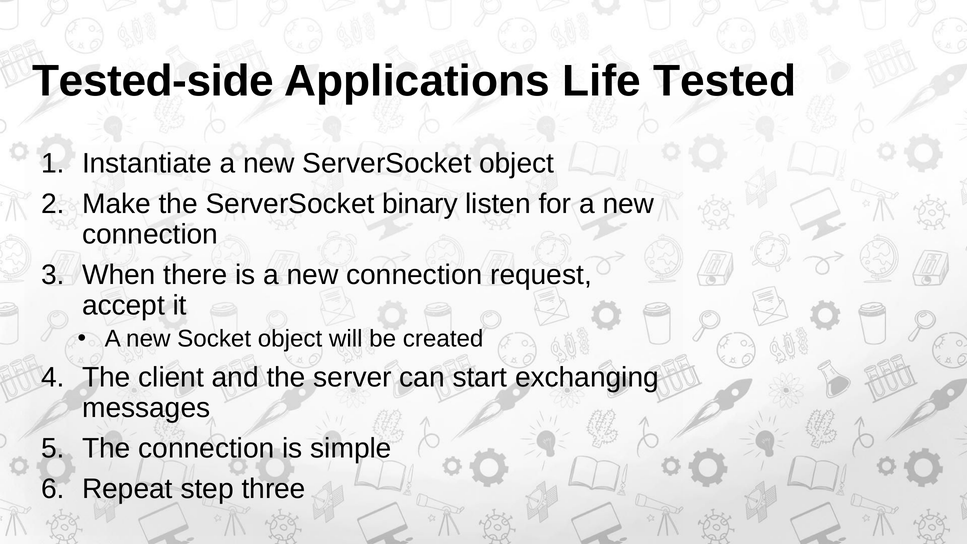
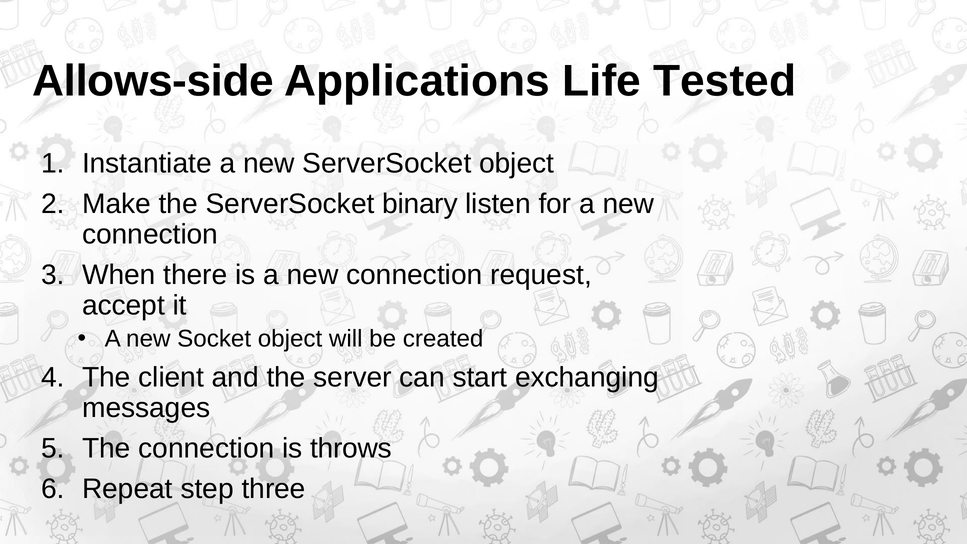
Tested-side: Tested-side -> Allows-side (153, 81)
simple: simple -> throws (351, 448)
